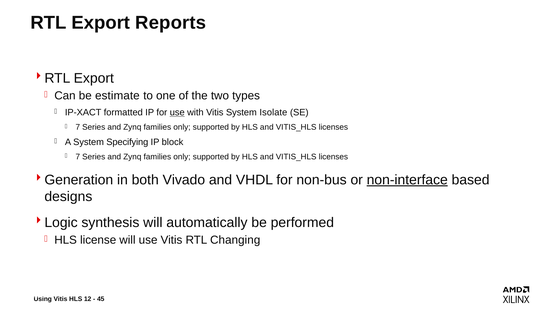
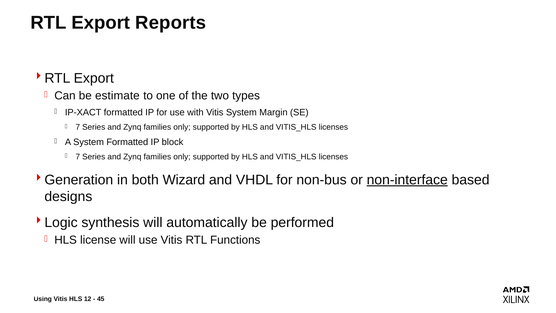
use underline: present -> none (177, 112)
Isolate: Isolate -> Margin (273, 112)
System Specifying: Specifying -> Formatted (127, 142)
Vivado: Vivado -> Wizard (184, 180)
Changing: Changing -> Functions (235, 240)
